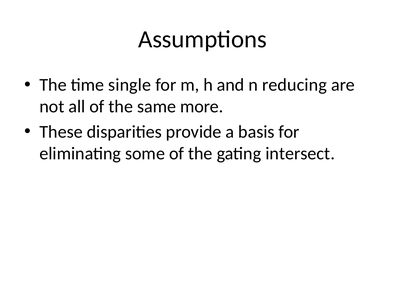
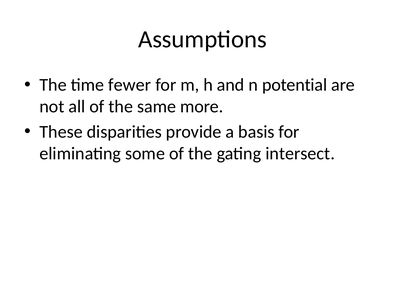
single: single -> fewer (130, 85)
reducing: reducing -> potential (295, 85)
